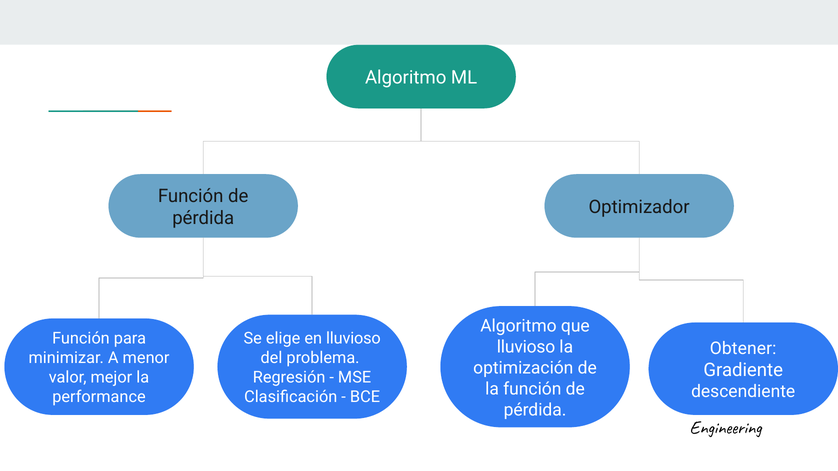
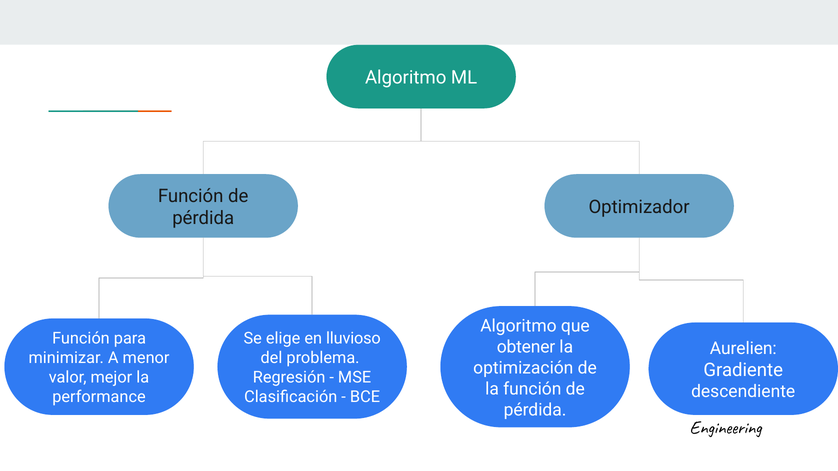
lluvioso: lluvioso -> obtener (526, 347)
Obtener: Obtener -> Aurelien (743, 349)
